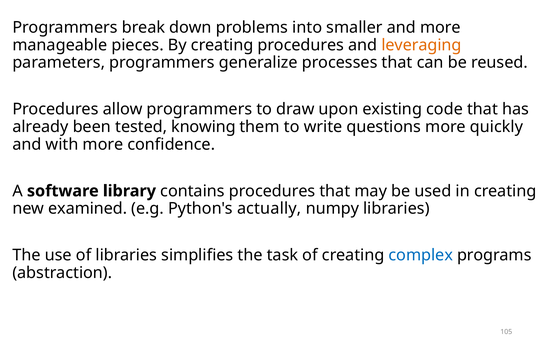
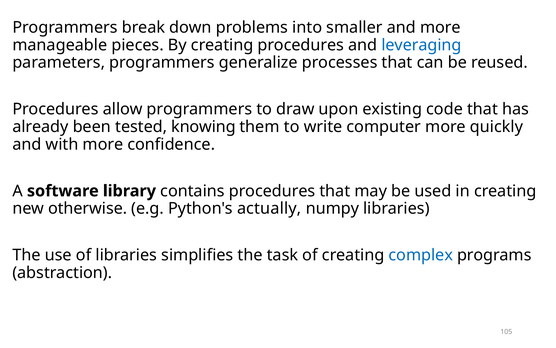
leveraging colour: orange -> blue (421, 45)
questions: questions -> computer (384, 127)
examined: examined -> otherwise (88, 208)
